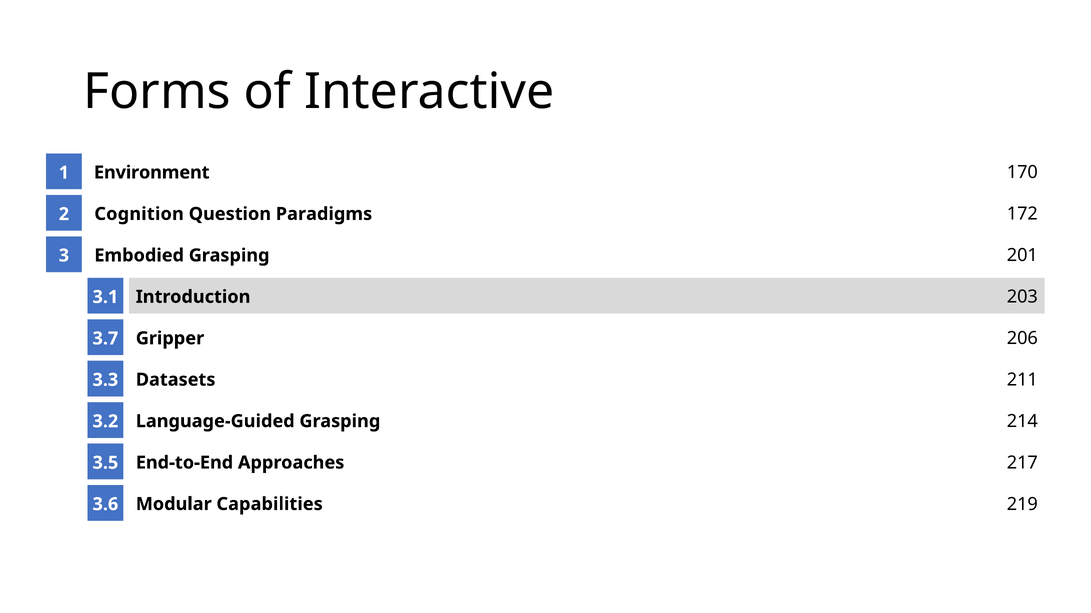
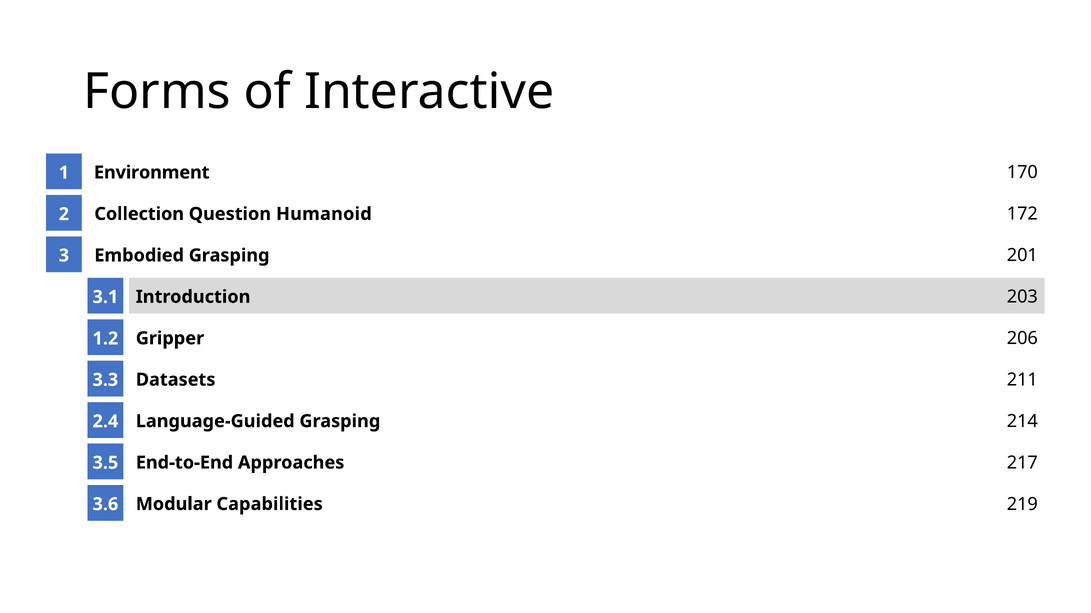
Cognition: Cognition -> Collection (139, 214)
Paradigms: Paradigms -> Humanoid (324, 214)
3.7: 3.7 -> 1.2 (105, 339)
3.2: 3.2 -> 2.4 (105, 422)
